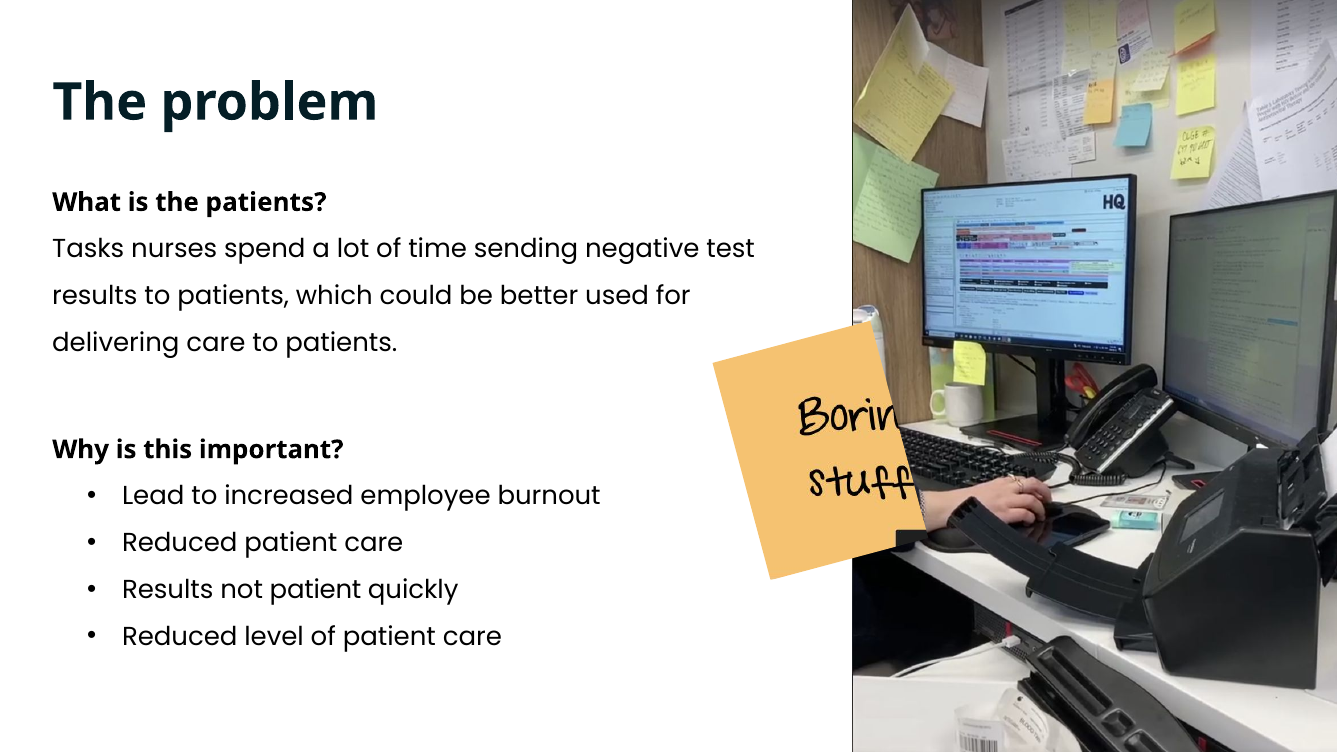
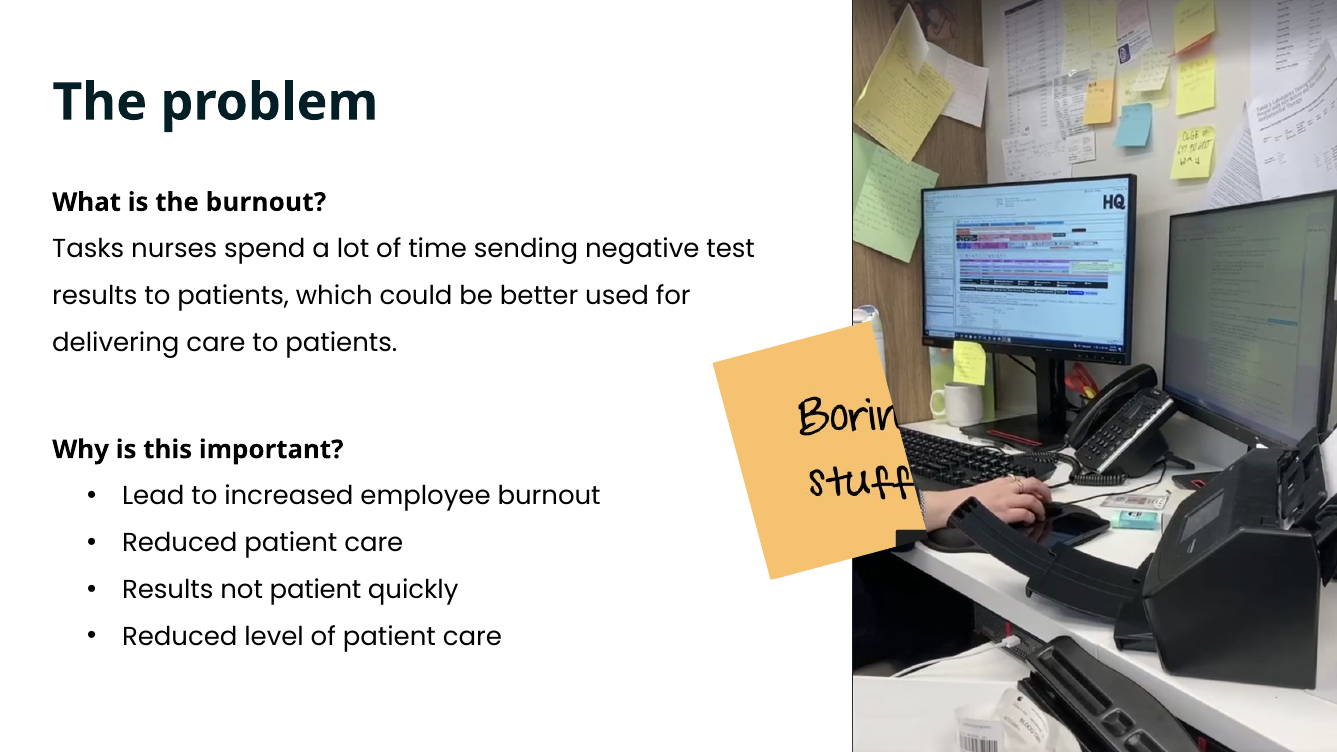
the patients: patients -> burnout (266, 202)
